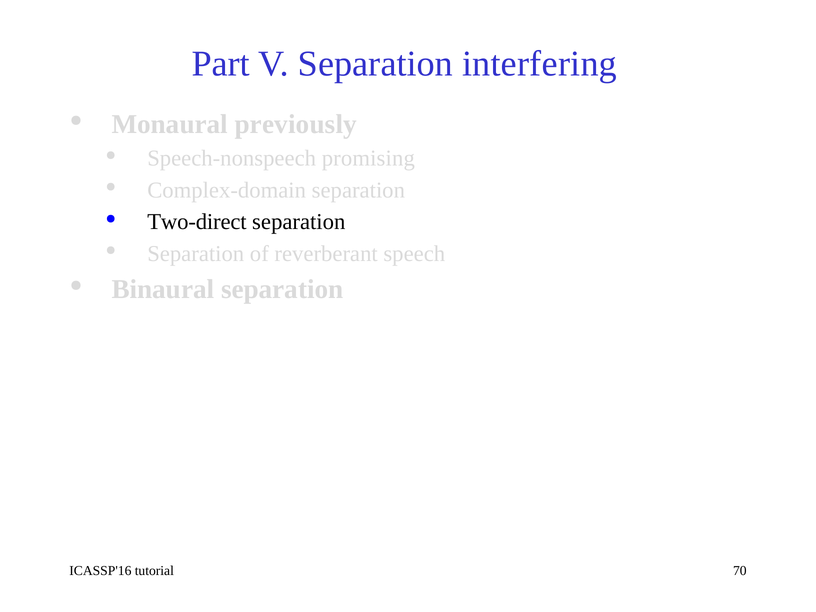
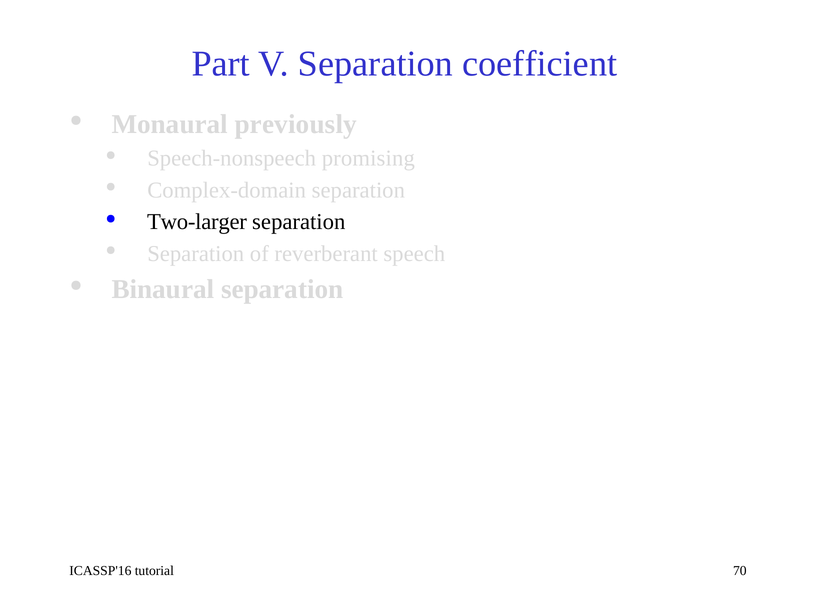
interfering: interfering -> coefficient (540, 64)
Two-direct: Two-direct -> Two-larger (197, 222)
